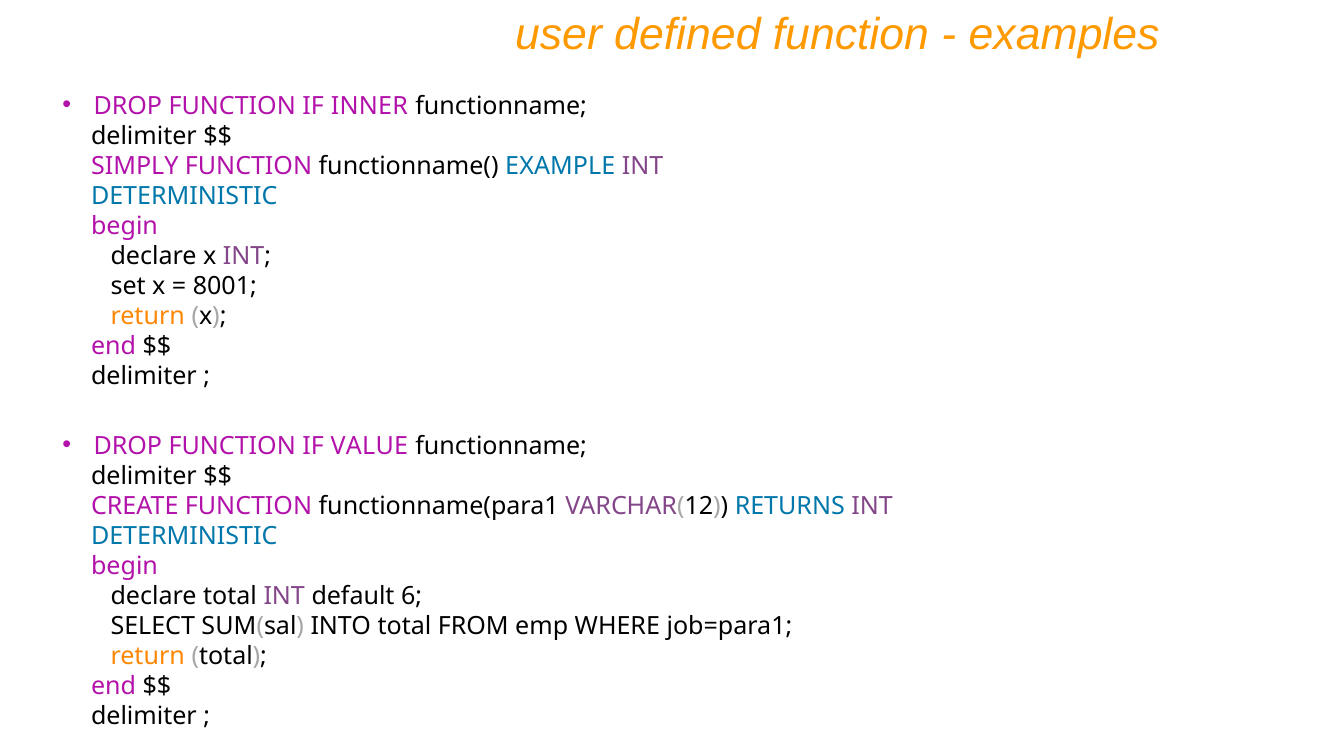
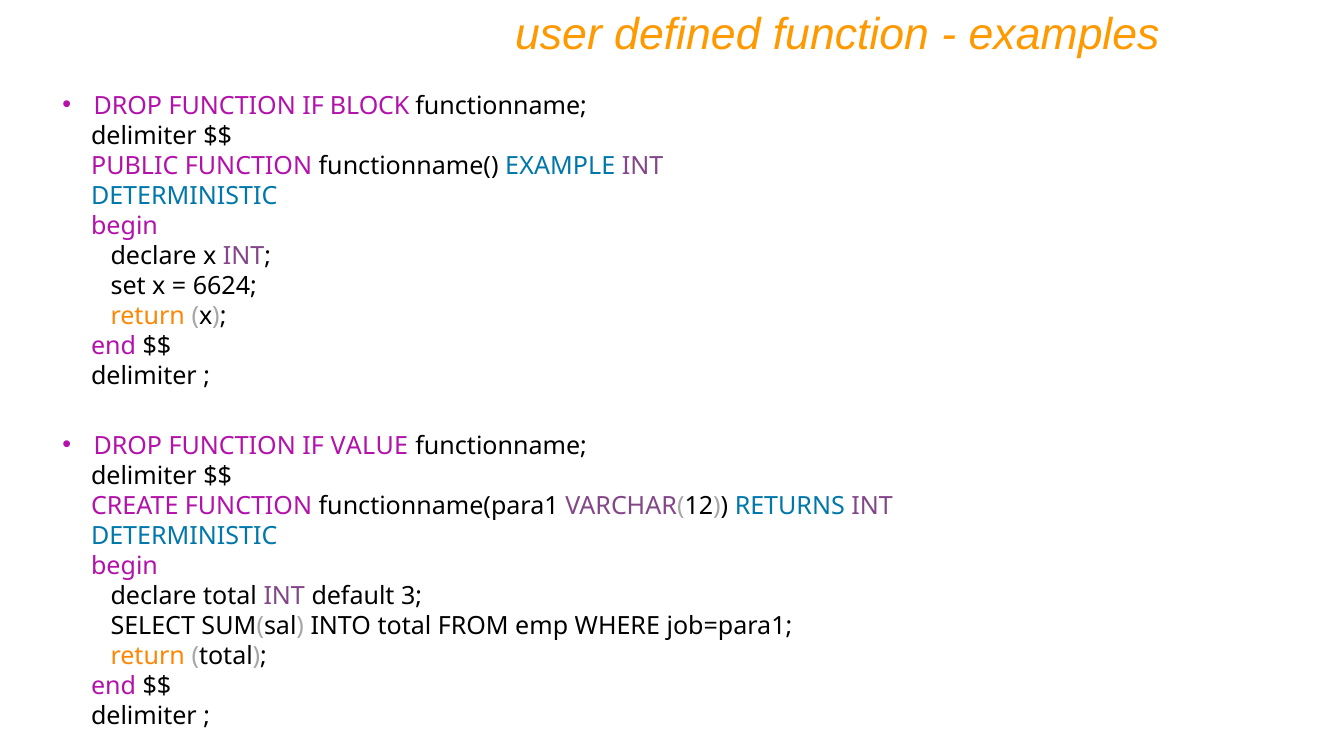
INNER: INNER -> BLOCK (370, 106)
SIMPLY: SIMPLY -> PUBLIC (135, 166)
8001: 8001 -> 6624 (225, 286)
6: 6 -> 3 (412, 596)
